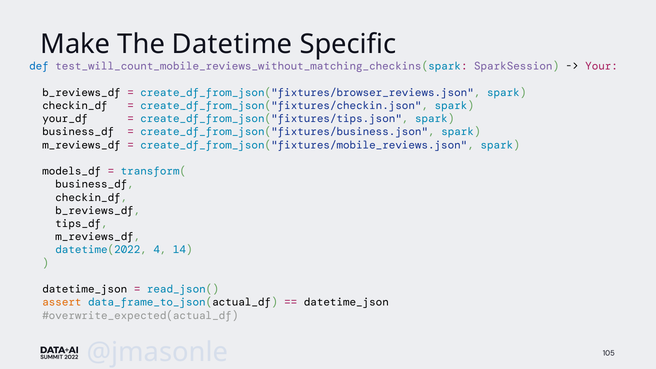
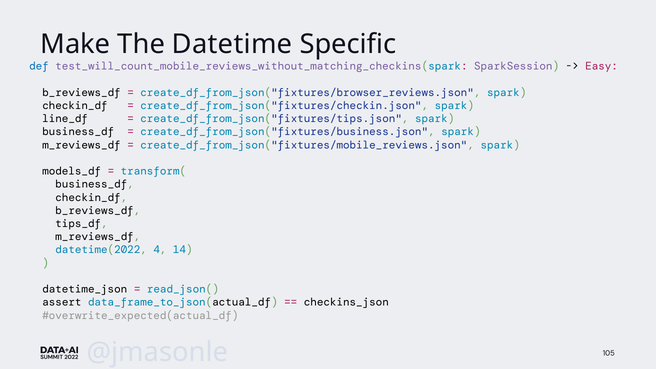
Your: Your -> Easy (602, 66)
your_df: your_df -> line_df (65, 119)
assert colour: orange -> black (62, 302)
datetime_json: datetime_json -> checkins_json (346, 302)
